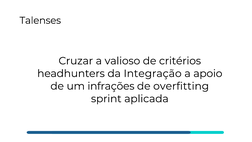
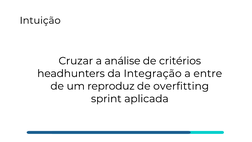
Talenses: Talenses -> Intuição (40, 20)
valioso: valioso -> análise (122, 61)
apoio: apoio -> entre (208, 73)
infrações: infrações -> reproduz (111, 86)
